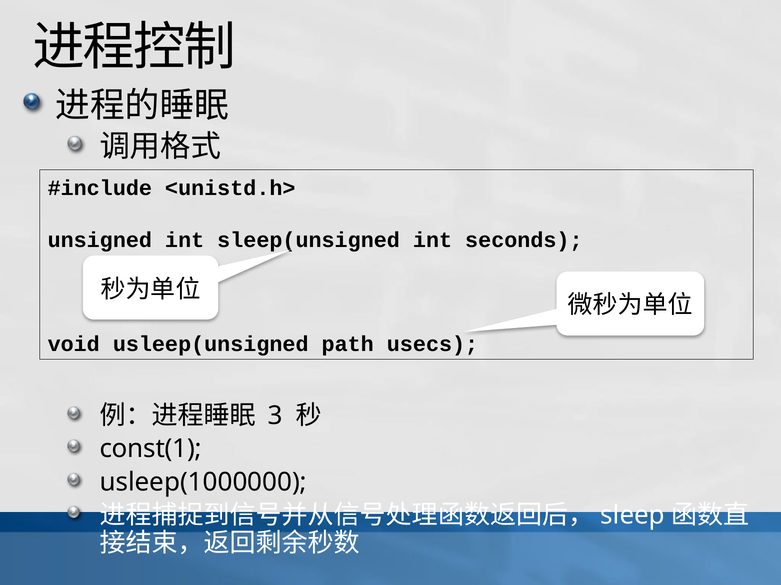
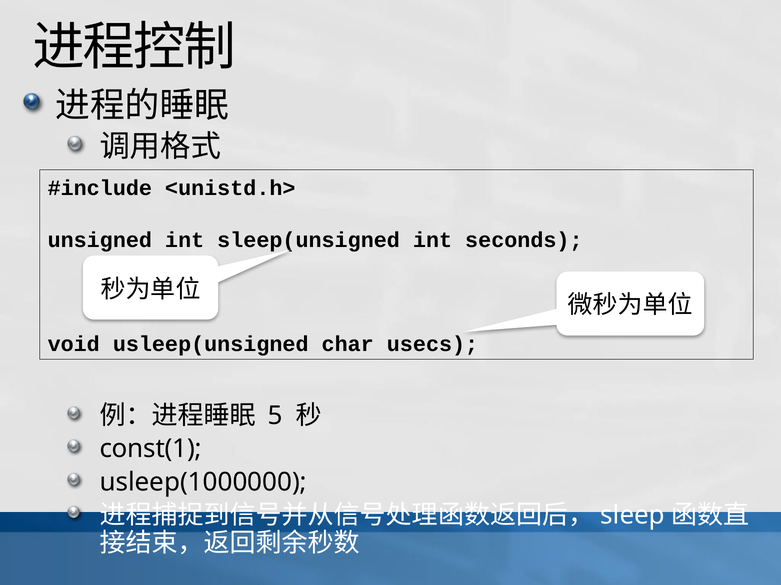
path: path -> char (348, 345)
3: 3 -> 5 (275, 416)
